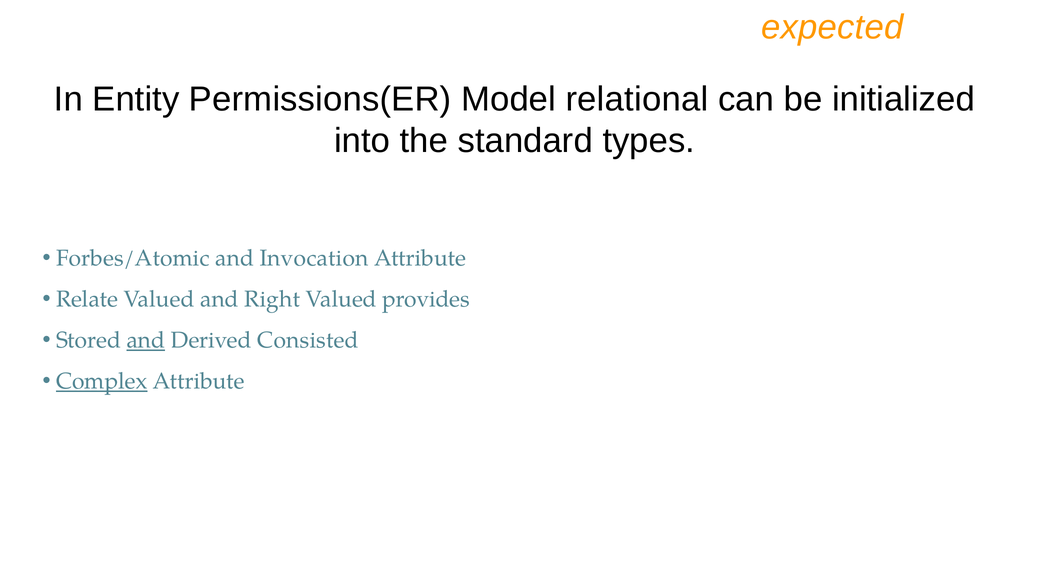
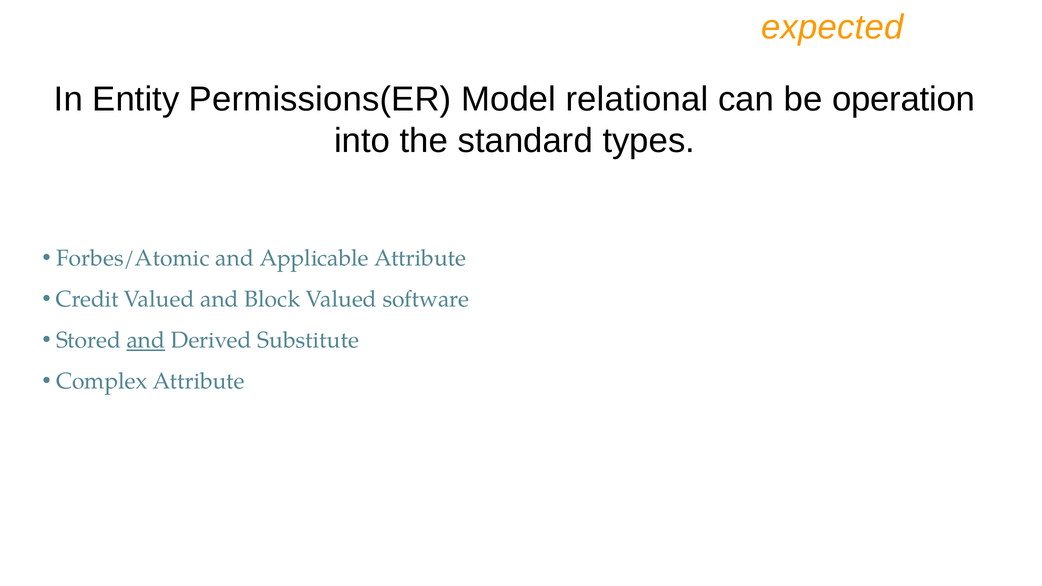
initialized: initialized -> operation (904, 99)
Invocation: Invocation -> Applicable (314, 258)
Relate: Relate -> Credit (87, 299)
Right: Right -> Block (272, 299)
provides: provides -> software (426, 299)
Consisted: Consisted -> Substitute (308, 340)
Complex underline: present -> none (102, 381)
